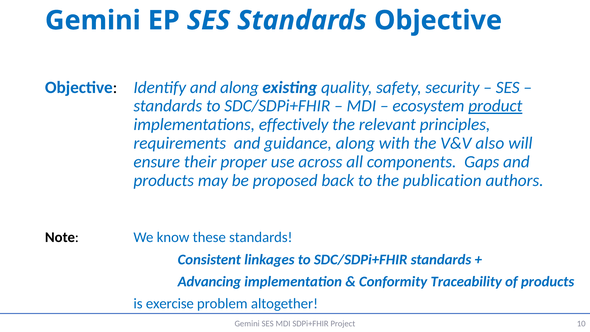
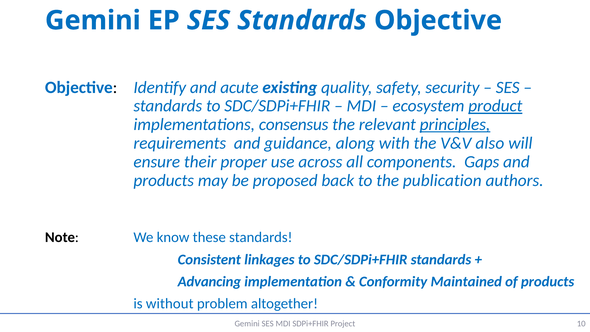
and along: along -> acute (239, 87)
effectively: effectively -> consensus (294, 124)
principles underline: none -> present (455, 124)
Traceability: Traceability -> Maintained (466, 281)
exercise: exercise -> without (170, 304)
